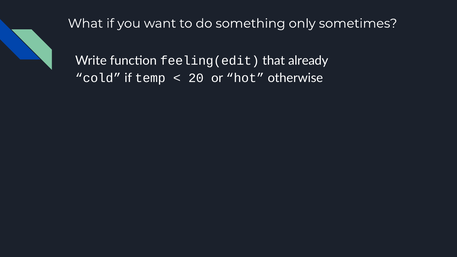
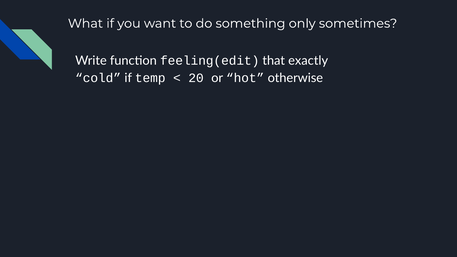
already: already -> exactly (308, 61)
